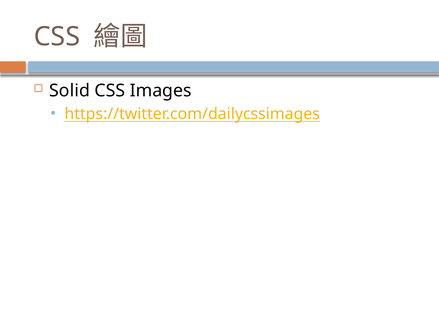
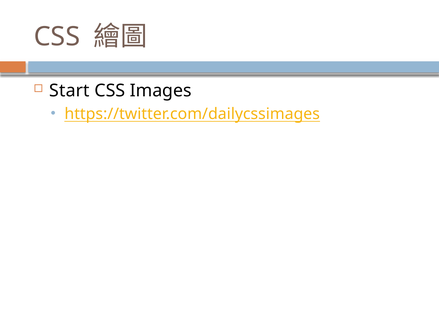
Solid: Solid -> Start (69, 91)
